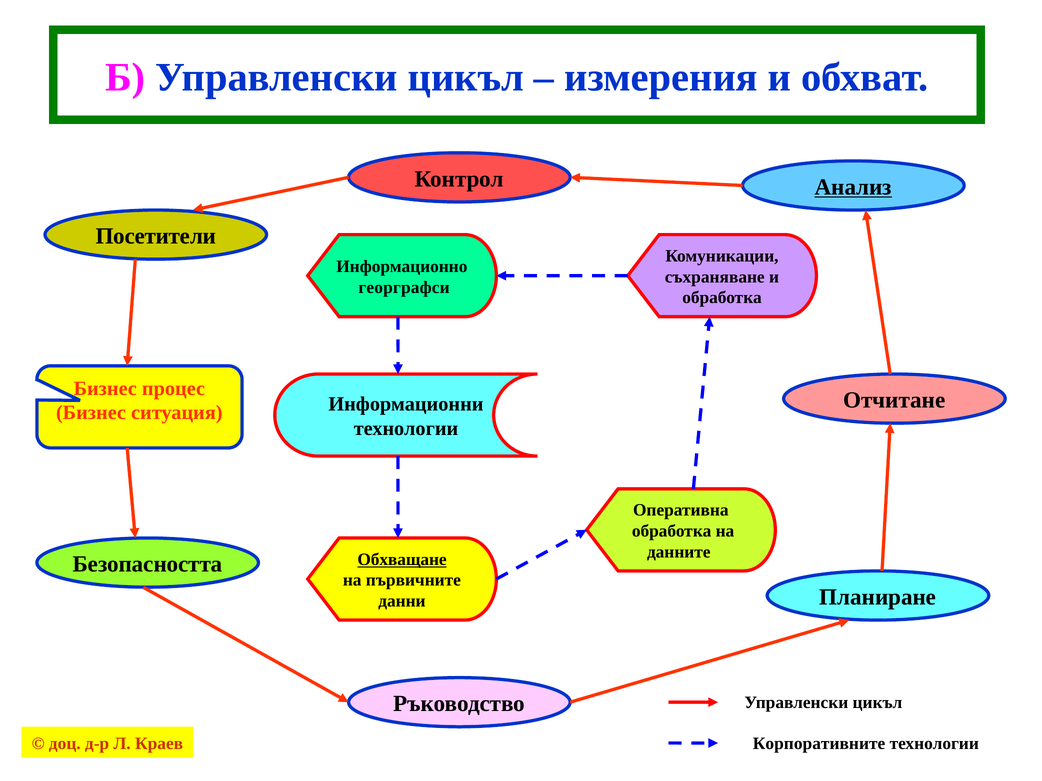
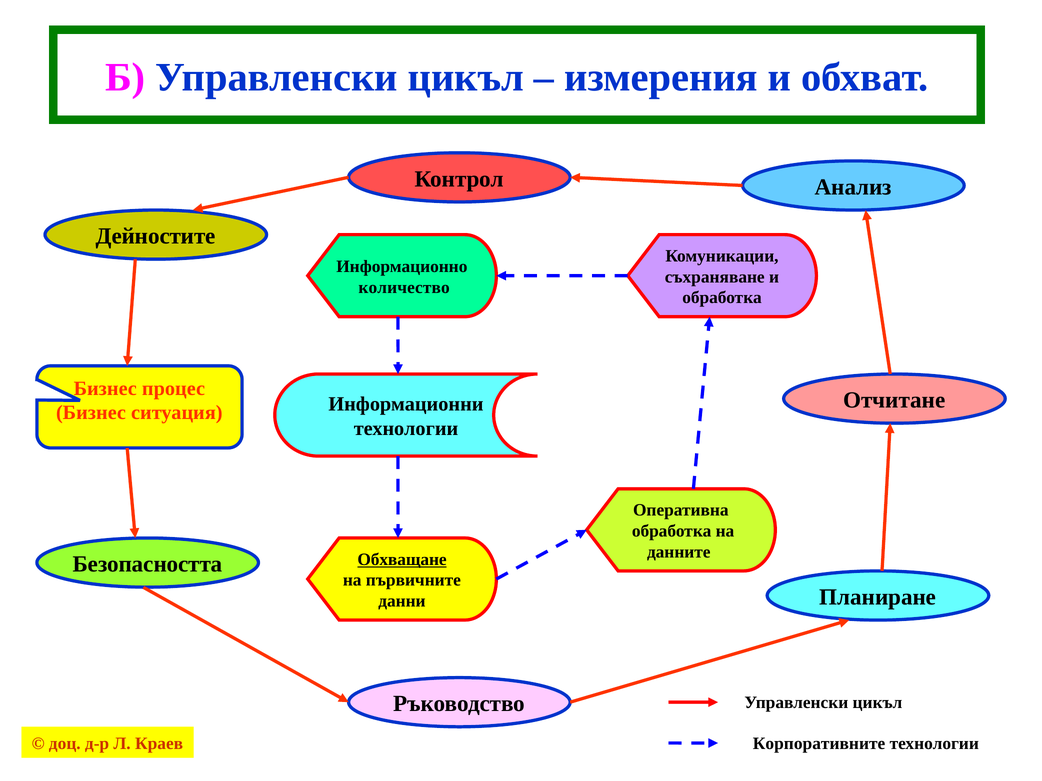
Анализ underline: present -> none (853, 187)
Посетители: Посетители -> Дейностите (156, 236)
георграфси: георграфси -> количество (404, 287)
